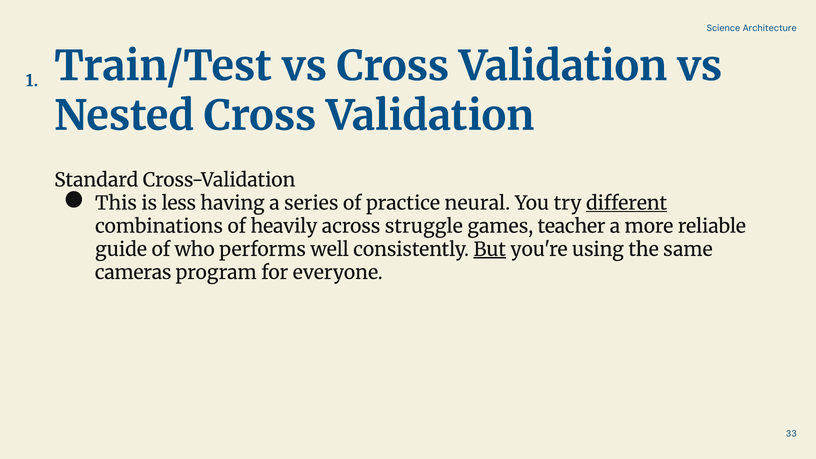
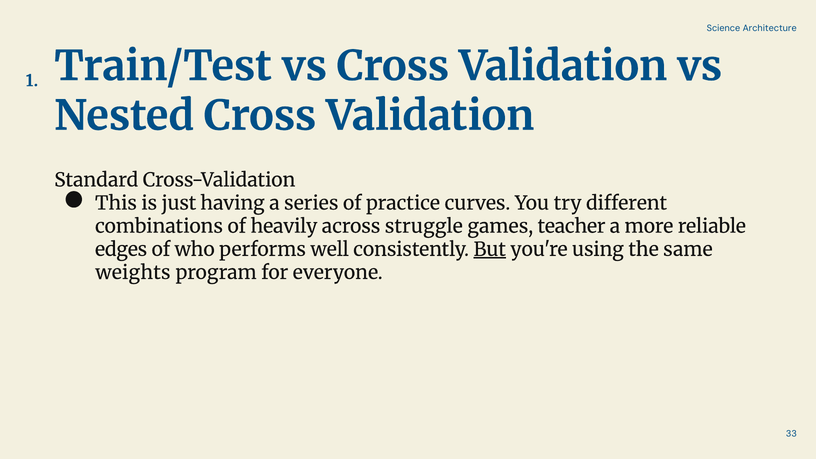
less: less -> just (179, 203)
neural: neural -> curves (477, 203)
different underline: present -> none (627, 203)
guide: guide -> edges (121, 250)
cameras: cameras -> weights (133, 273)
